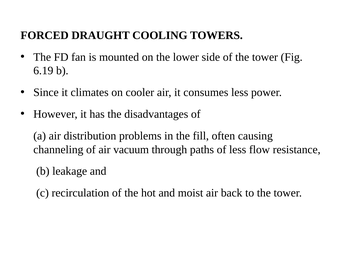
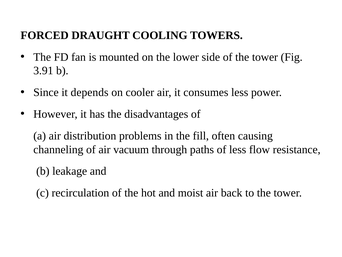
6.19: 6.19 -> 3.91 (43, 71)
climates: climates -> depends (90, 92)
